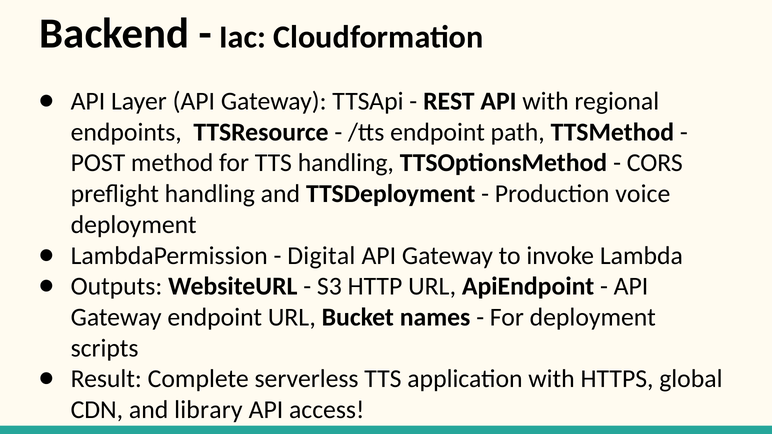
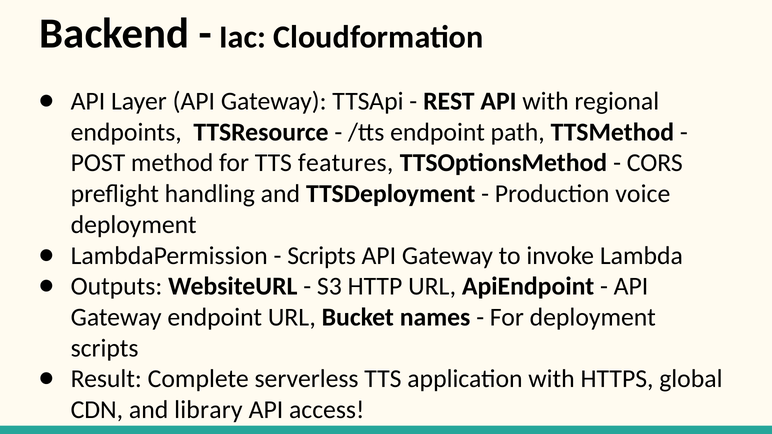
TTS handling: handling -> features (346, 163)
Digital: Digital -> Scripts (322, 256)
